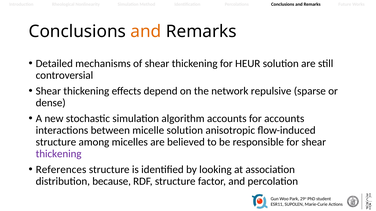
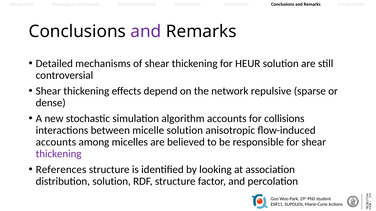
and colour: orange -> purple (146, 32)
for accounts: accounts -> collisions (284, 119)
structure: structure -> accounts (56, 142)
distribution because: because -> solution (112, 182)
